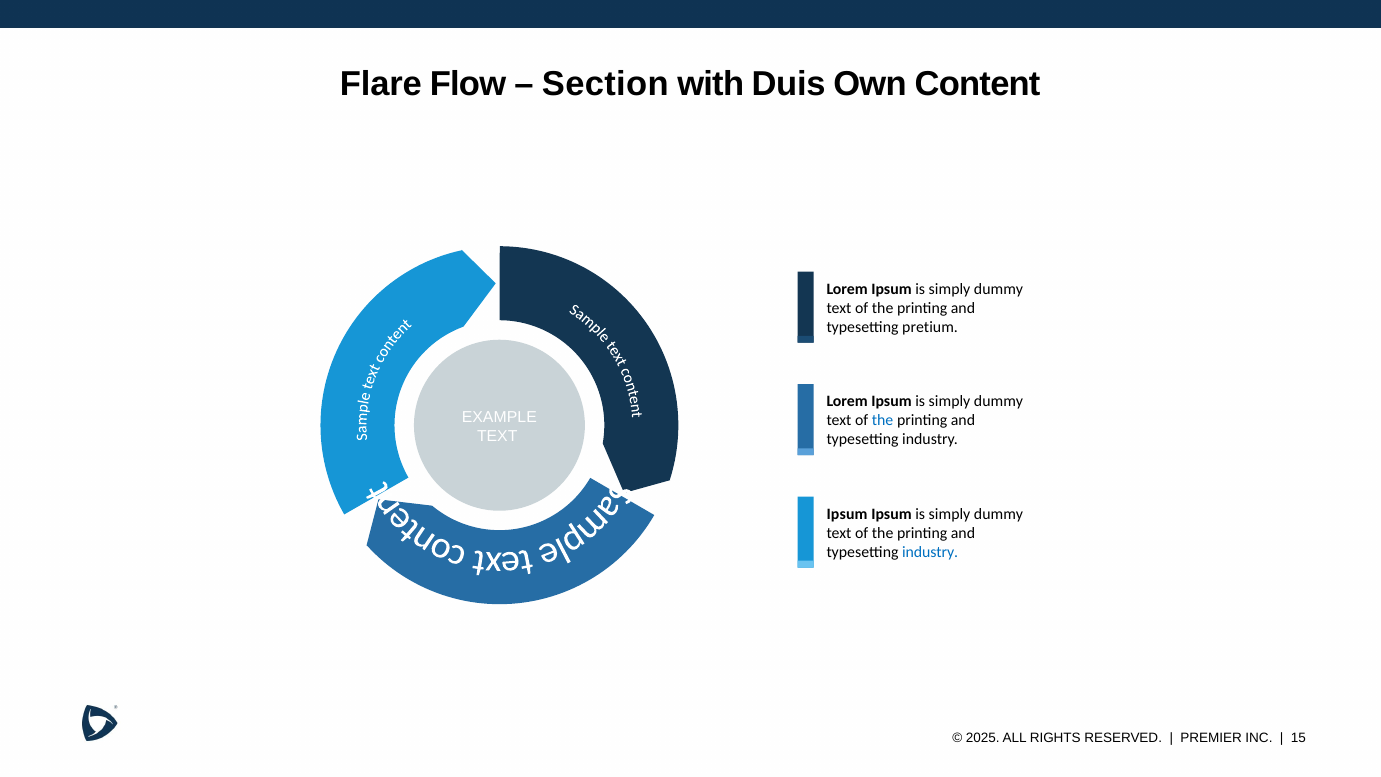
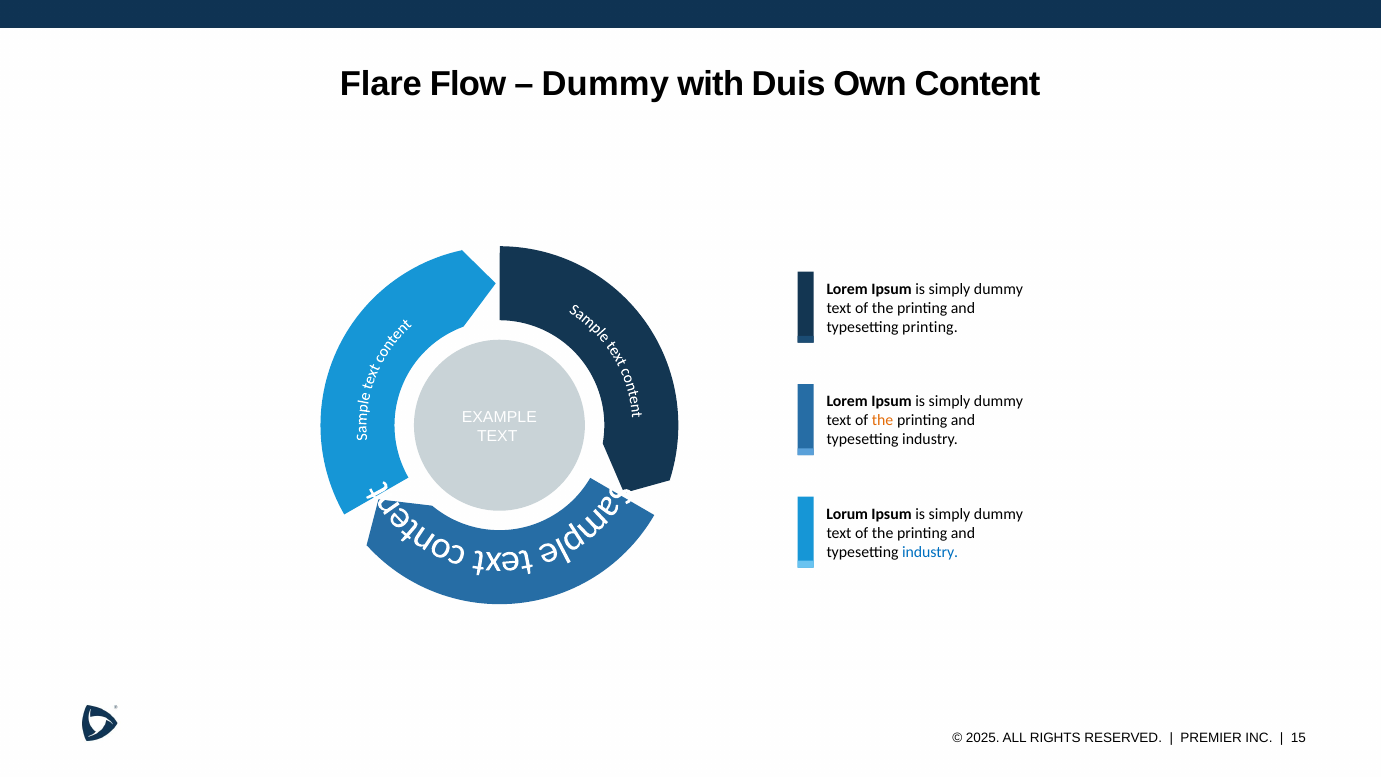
Section: Section -> Dummy (605, 85)
typesetting pretium: pretium -> printing (930, 327)
the colour: blue -> orange (883, 420)
Ipsum: Ipsum -> Lorum (847, 514)
